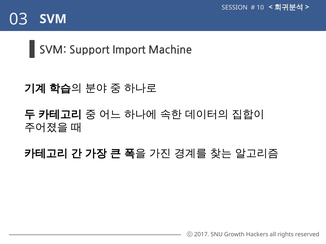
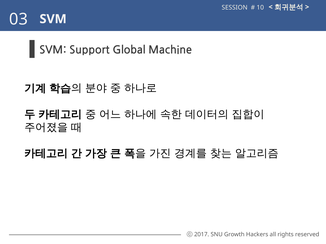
Import: Import -> Global (129, 50)
